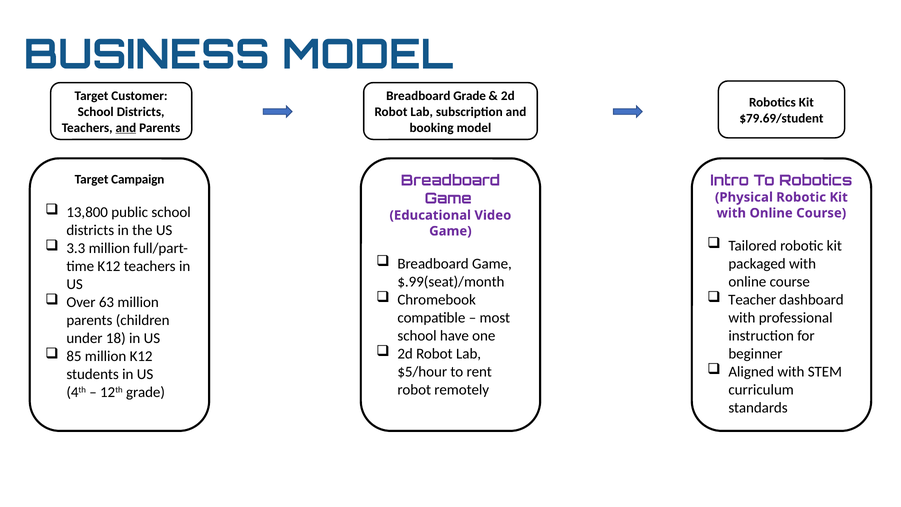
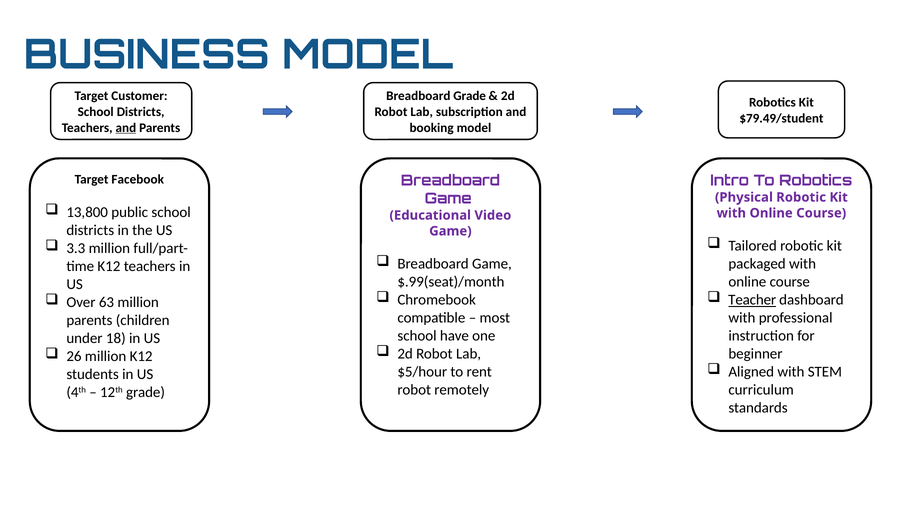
$79.69/student: $79.69/student -> $79.49/student (781, 118)
Campaign: Campaign -> Facebook (138, 179)
Teacher underline: none -> present (752, 300)
85: 85 -> 26 (74, 356)
